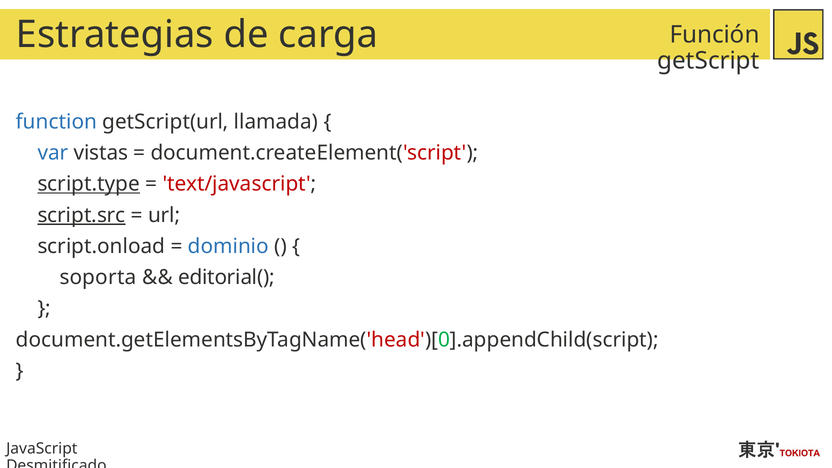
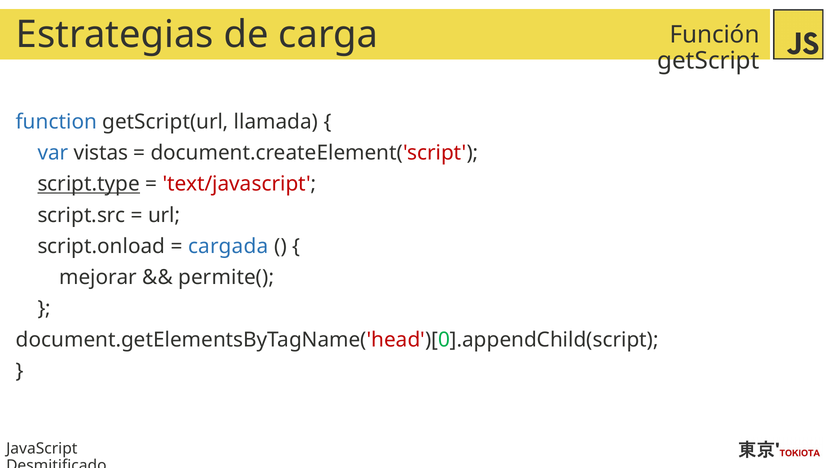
script.src underline: present -> none (81, 215)
dominio: dominio -> cargada (228, 246)
soporta: soporta -> mejorar (98, 277)
editorial(: editorial( -> permite( (226, 277)
